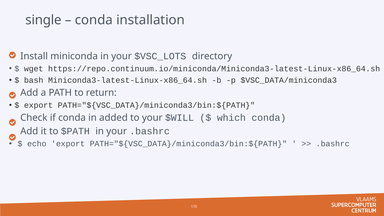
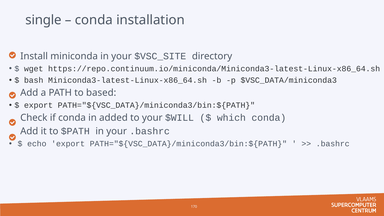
$VSC_LOTS: $VSC_LOTS -> $VSC_SITE (160, 56)
return: return -> based (101, 93)
